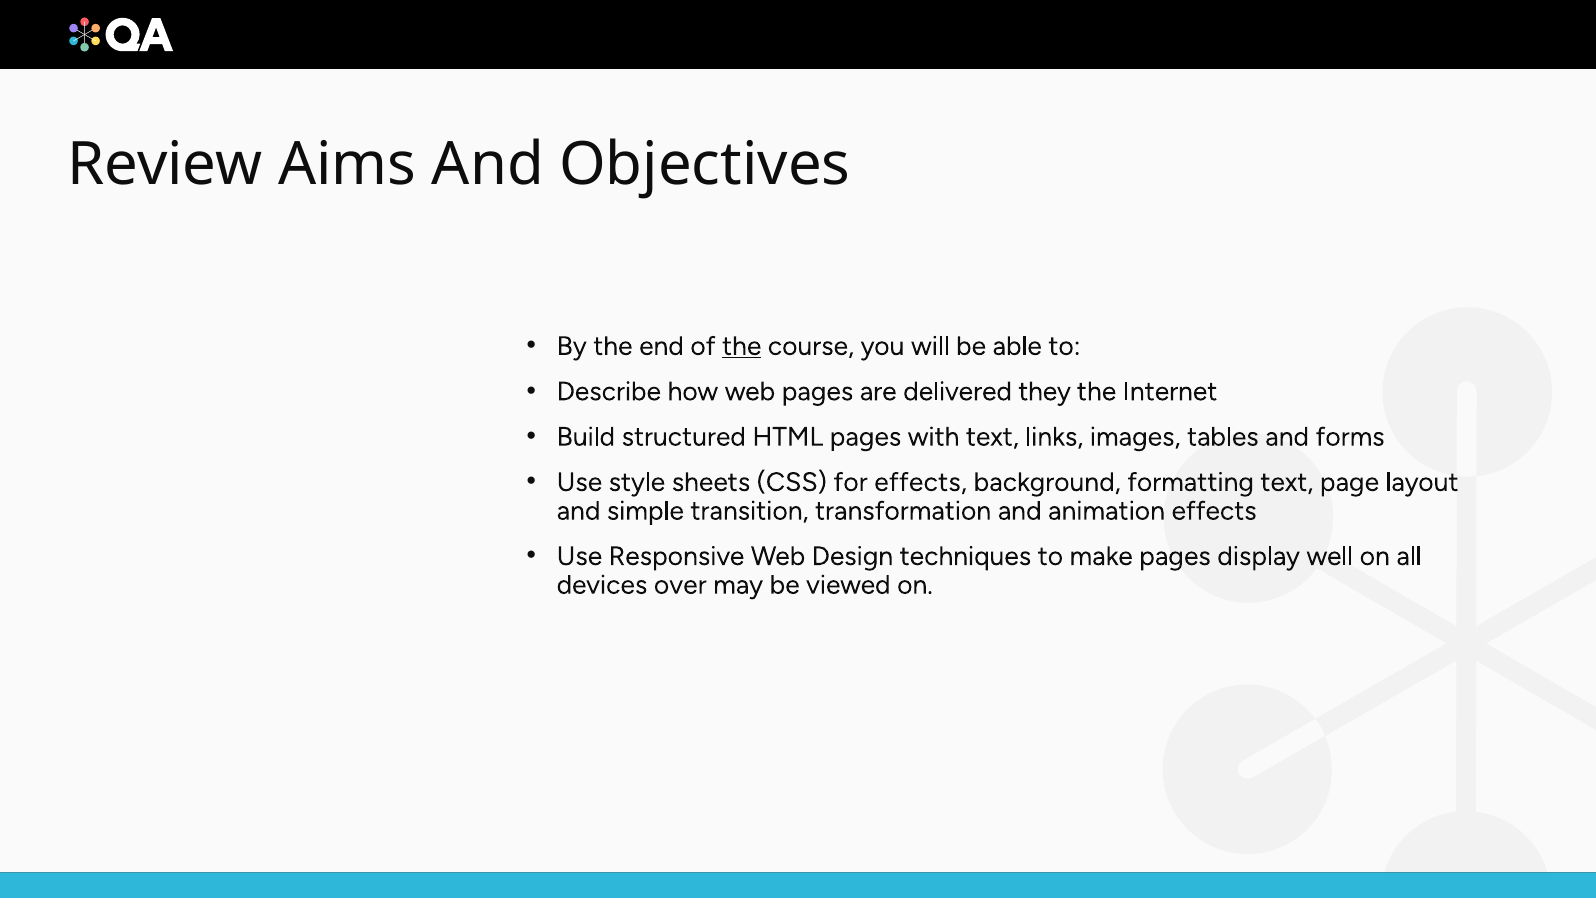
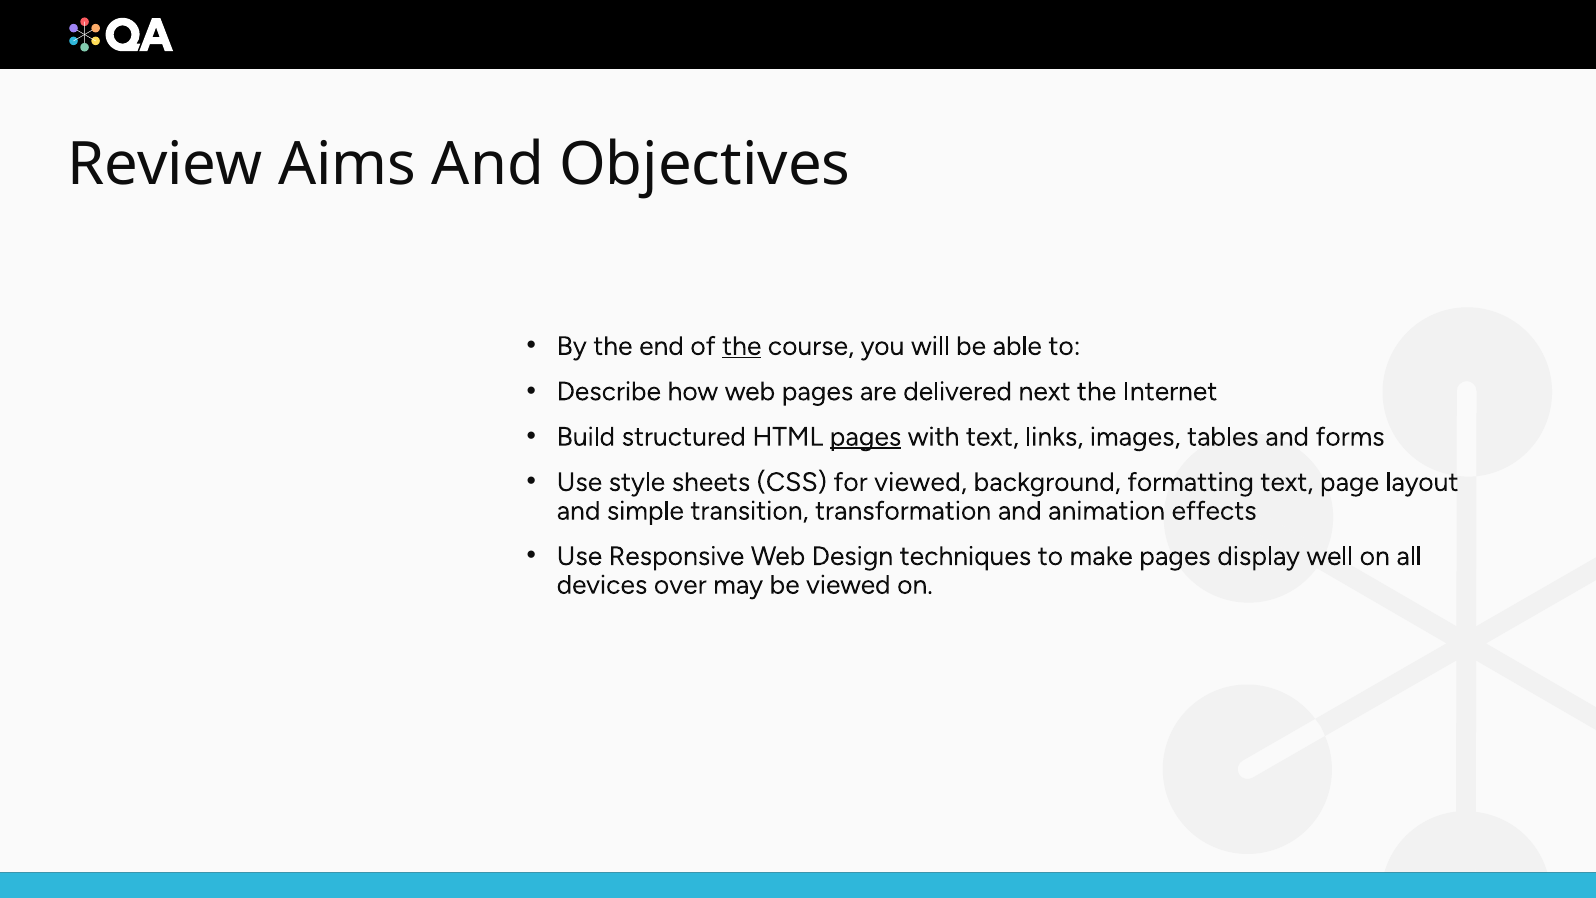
they: they -> next (1045, 391)
pages underline: none -> present (865, 437)
for effects: effects -> viewed (921, 482)
